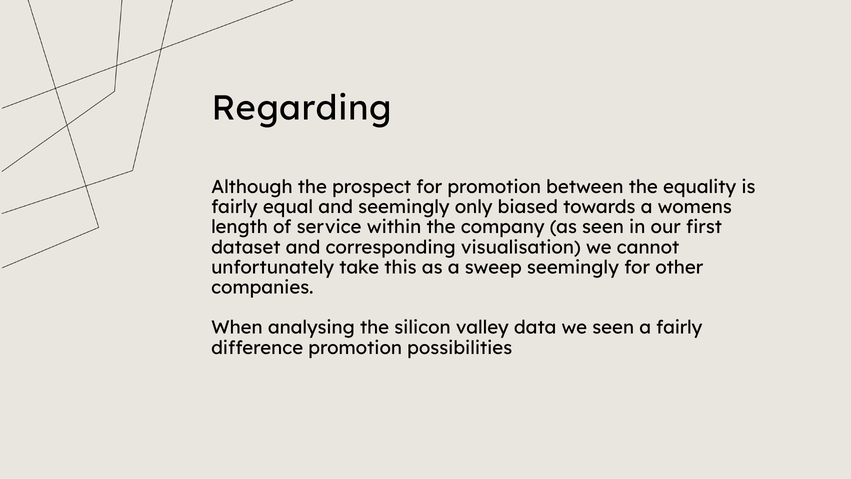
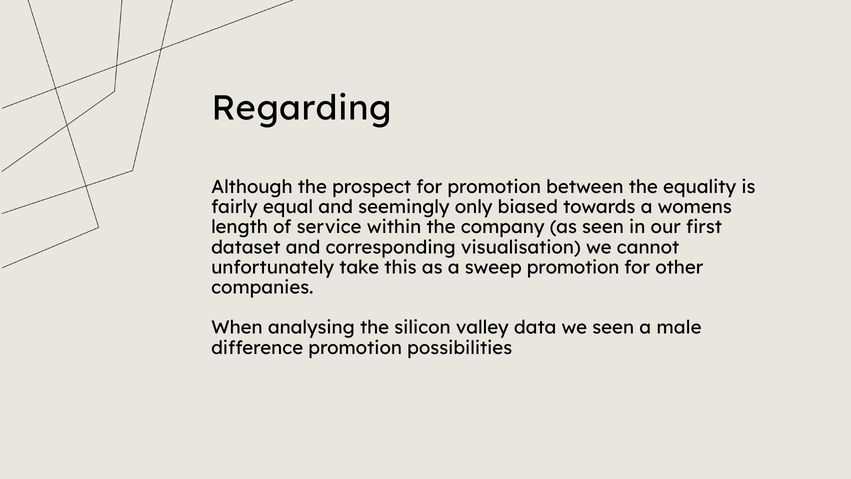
sweep seemingly: seemingly -> promotion (573, 267)
a fairly: fairly -> male (679, 328)
